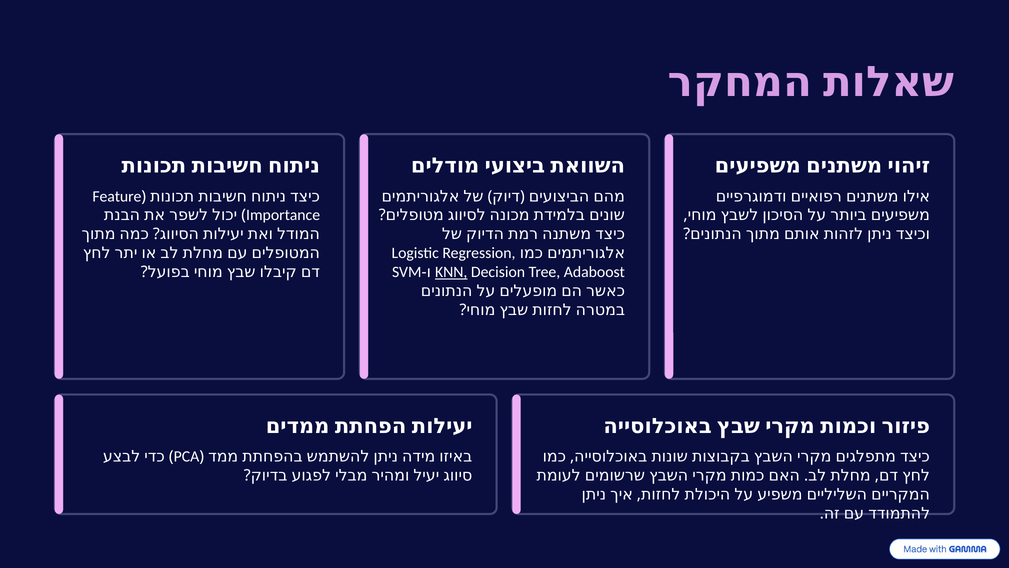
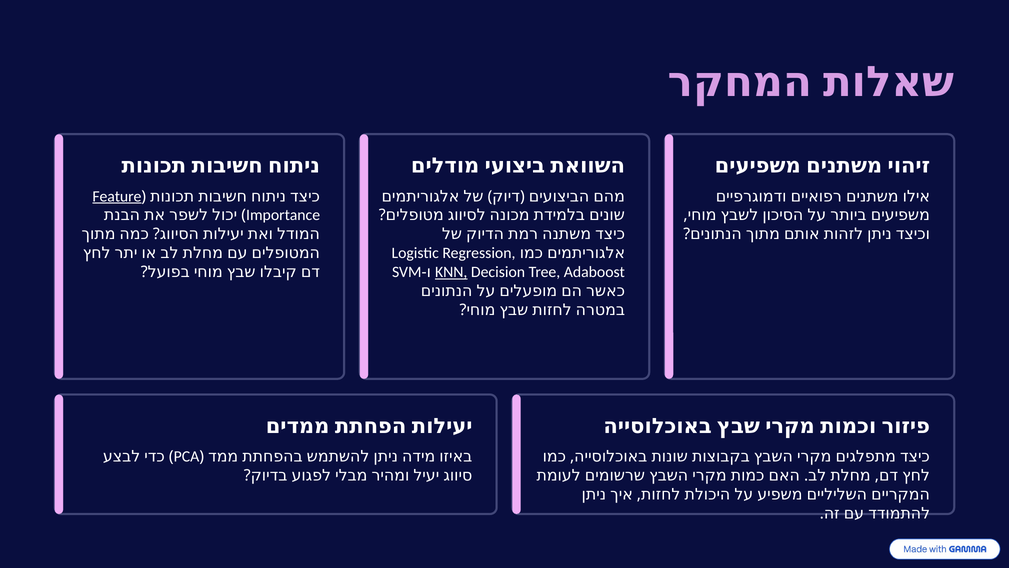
Feature underline: none -> present (117, 196)
